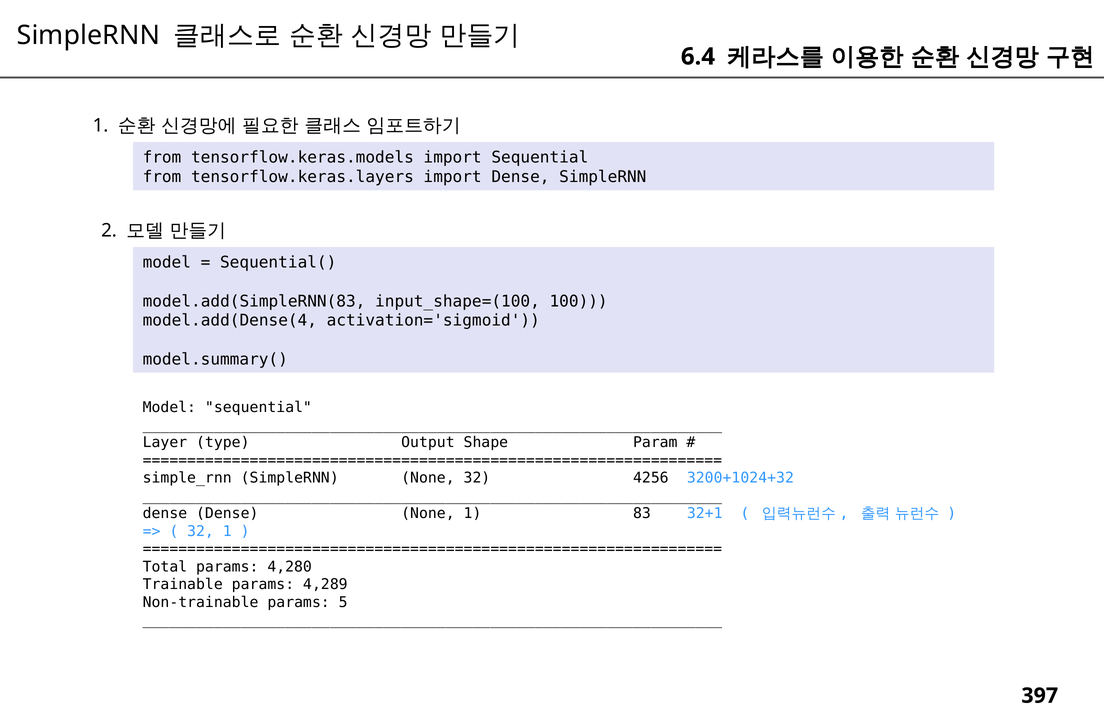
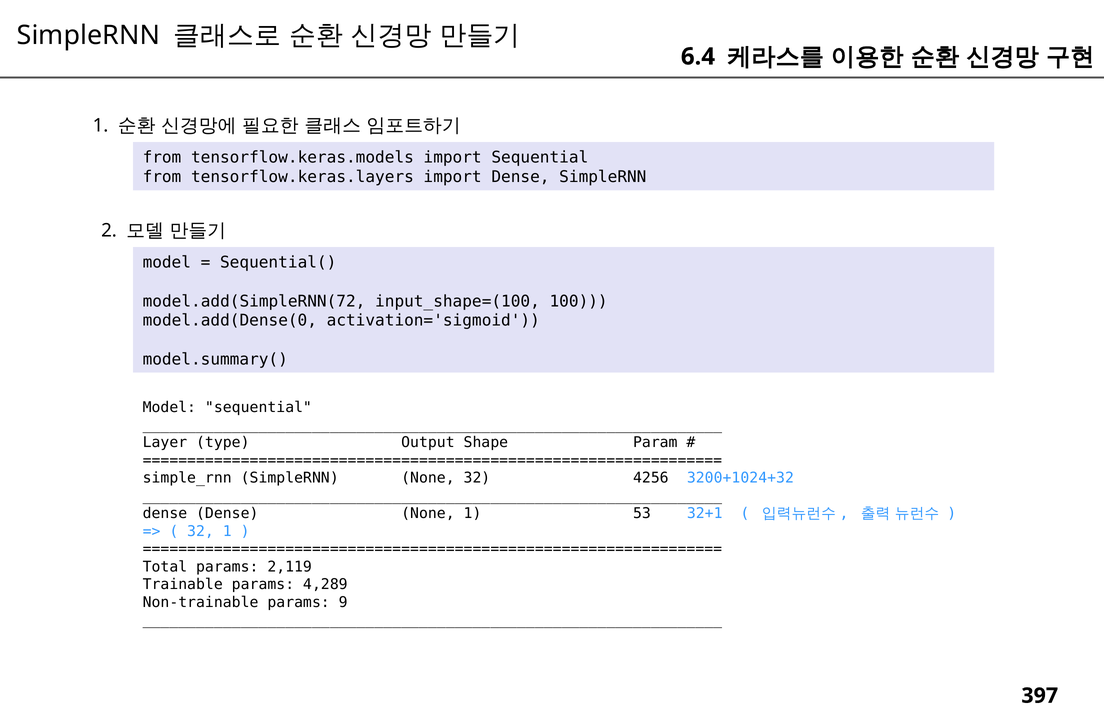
model.add(SimpleRNN(83: model.add(SimpleRNN(83 -> model.add(SimpleRNN(72 (254, 301)
model.add(Dense(4: model.add(Dense(4 -> model.add(Dense(0 (230, 321)
83: 83 -> 53 (642, 514)
4,280: 4,280 -> 2,119 (290, 567)
5: 5 -> 9 (343, 602)
